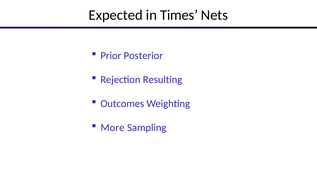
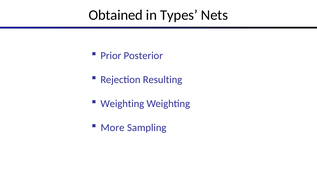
Expected: Expected -> Obtained (116, 15)
Times: Times -> Types (179, 15)
Outcomes: Outcomes -> Weighting (122, 104)
